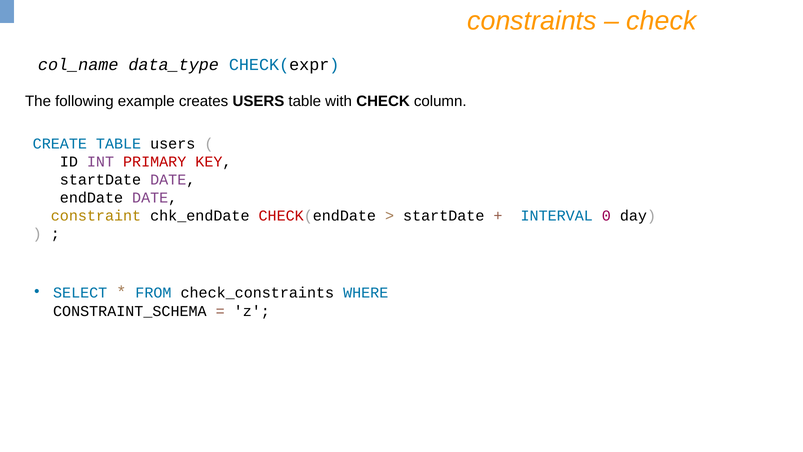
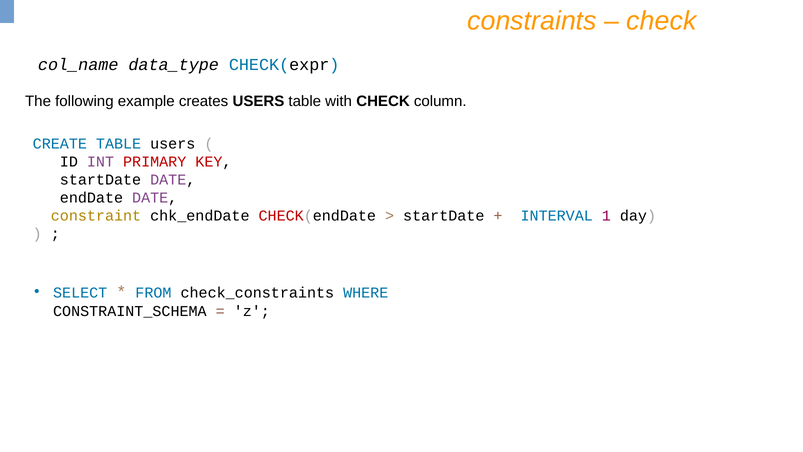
0: 0 -> 1 (606, 216)
